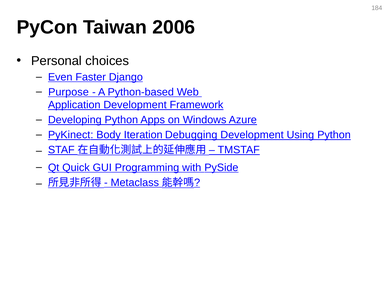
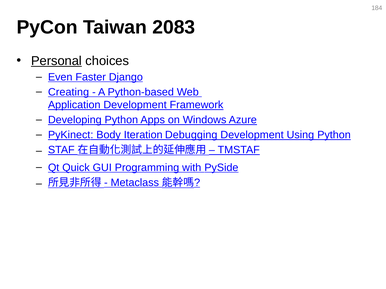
2006: 2006 -> 2083 (174, 27)
Personal underline: none -> present (56, 61)
Purpose: Purpose -> Creating (69, 92)
